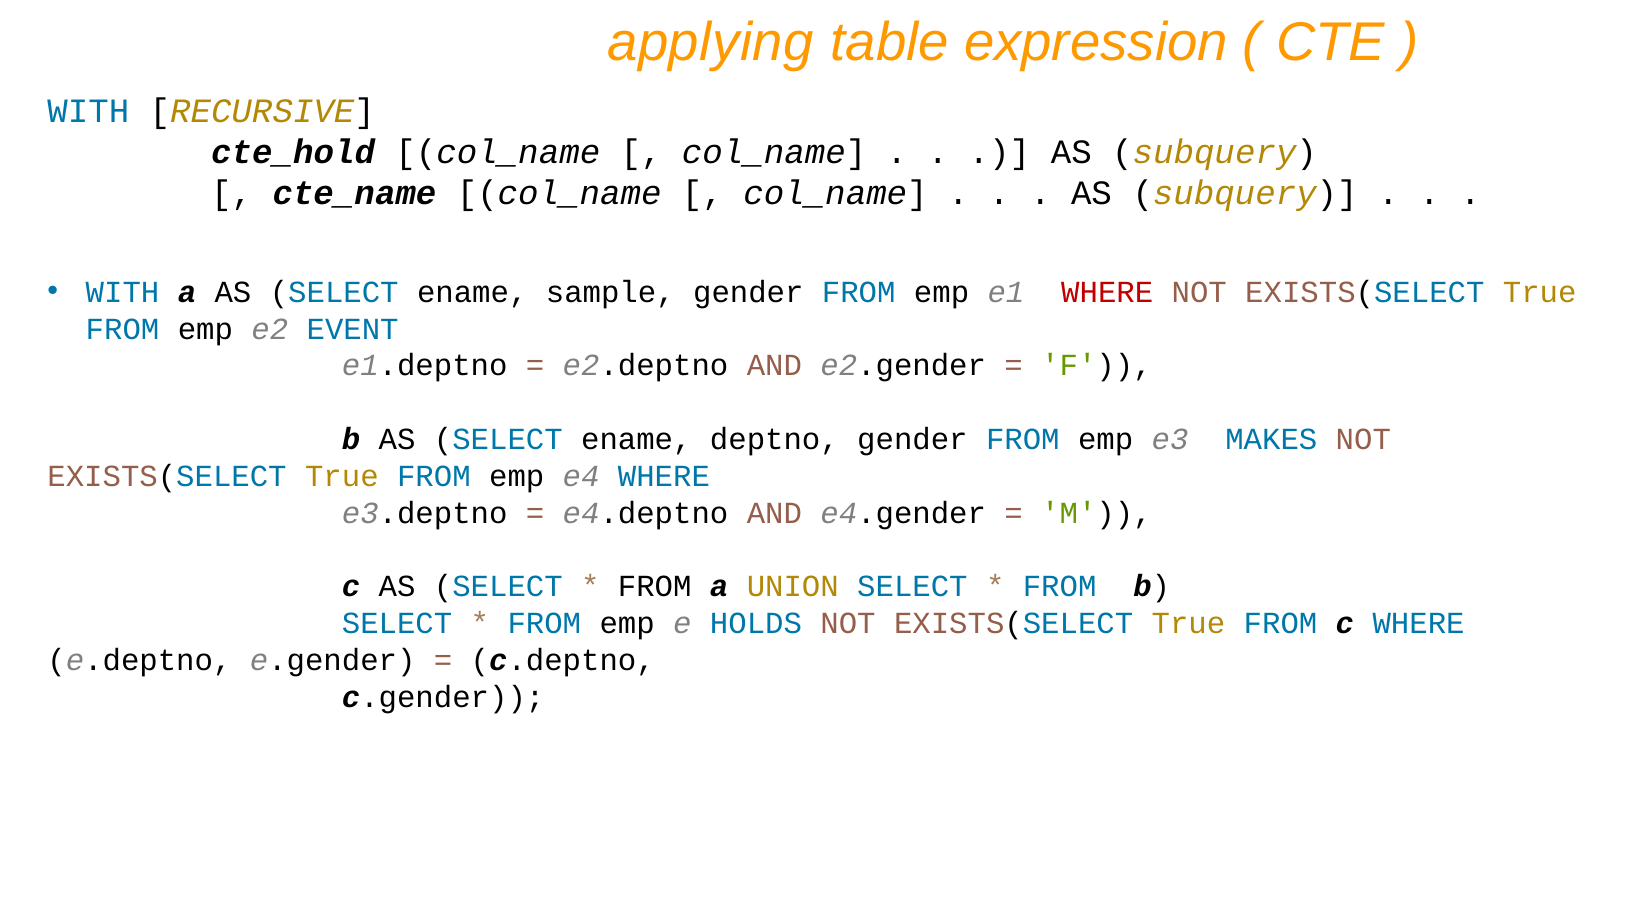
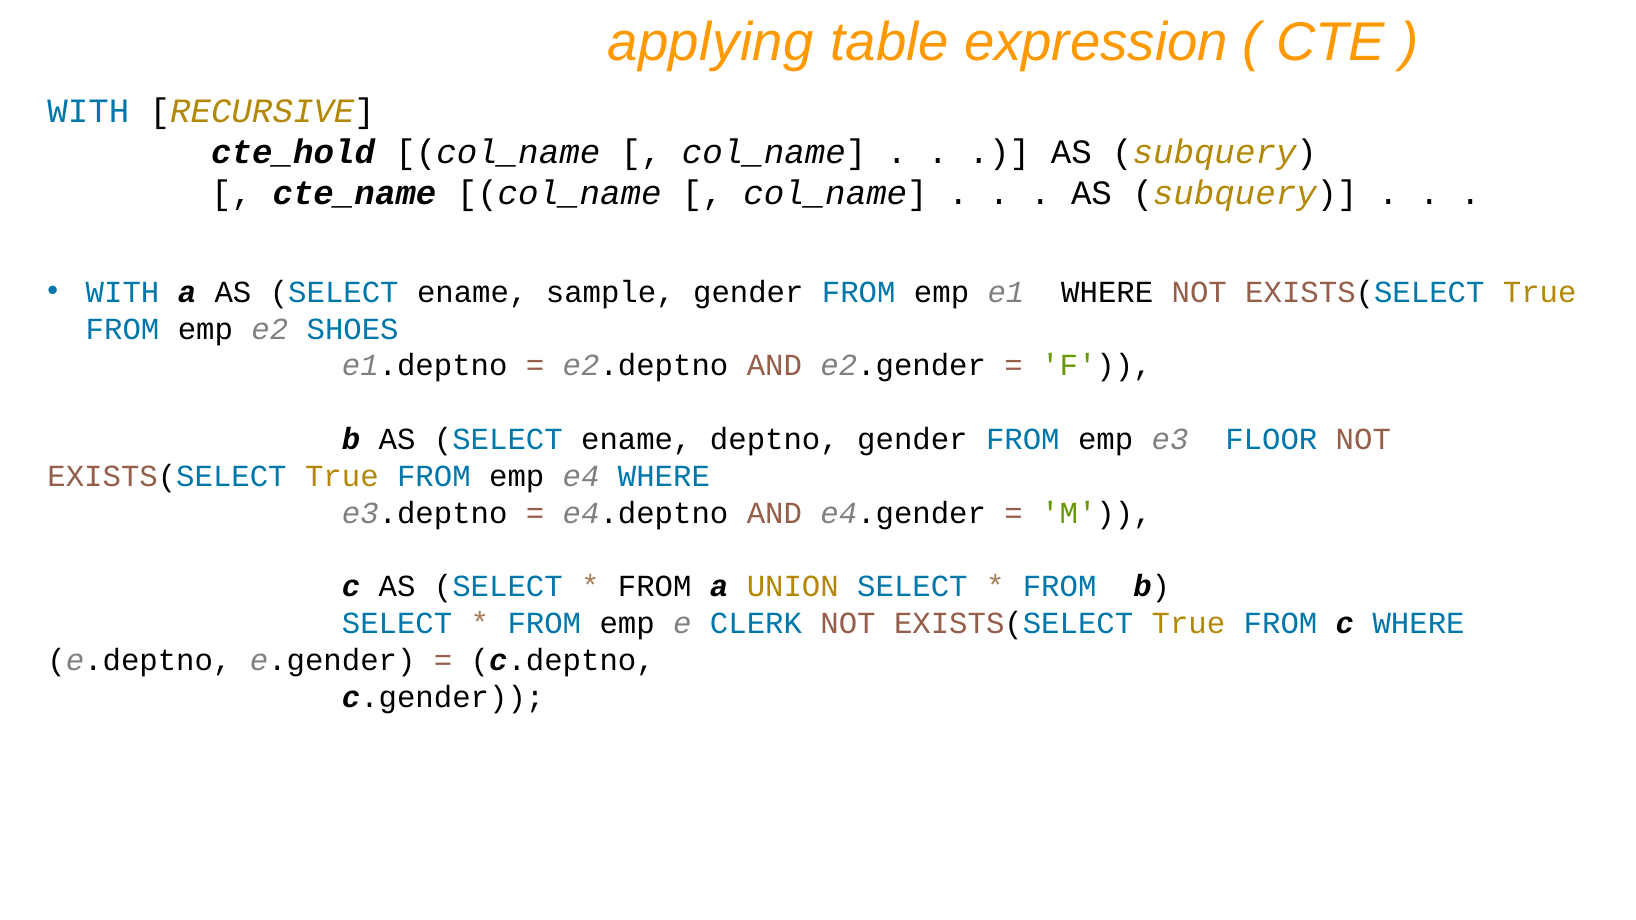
WHERE colour: red -> black (1107, 292)
EVENT: EVENT -> SHOES (353, 329)
MAKES: MAKES -> FLOOR (1271, 439)
HOLDS: HOLDS -> CLERK (756, 624)
